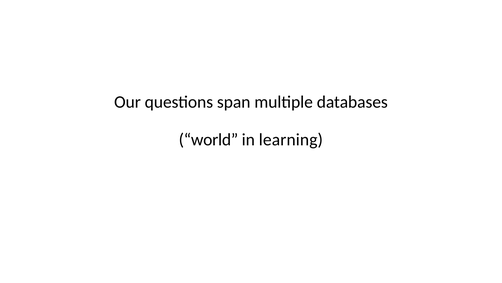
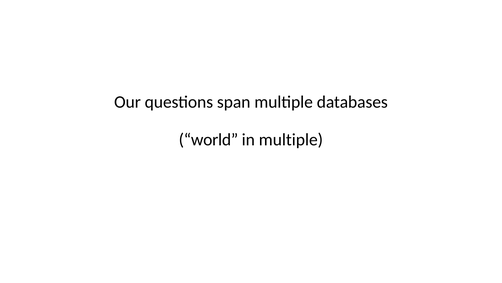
in learning: learning -> multiple (291, 140)
